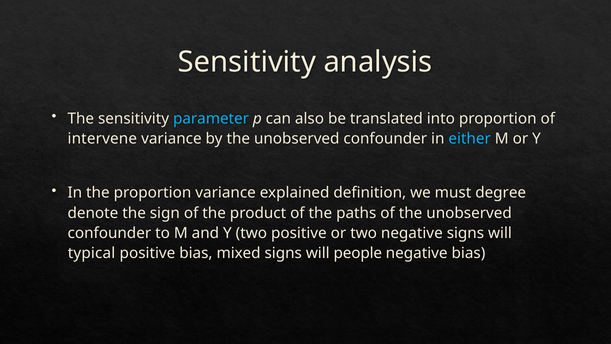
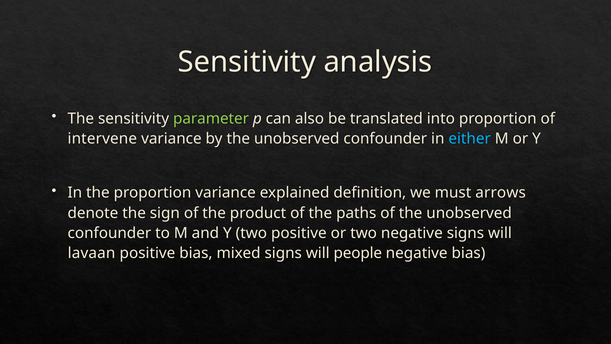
parameter colour: light blue -> light green (211, 118)
degree: degree -> arrows (501, 193)
typical: typical -> lavaan (92, 253)
